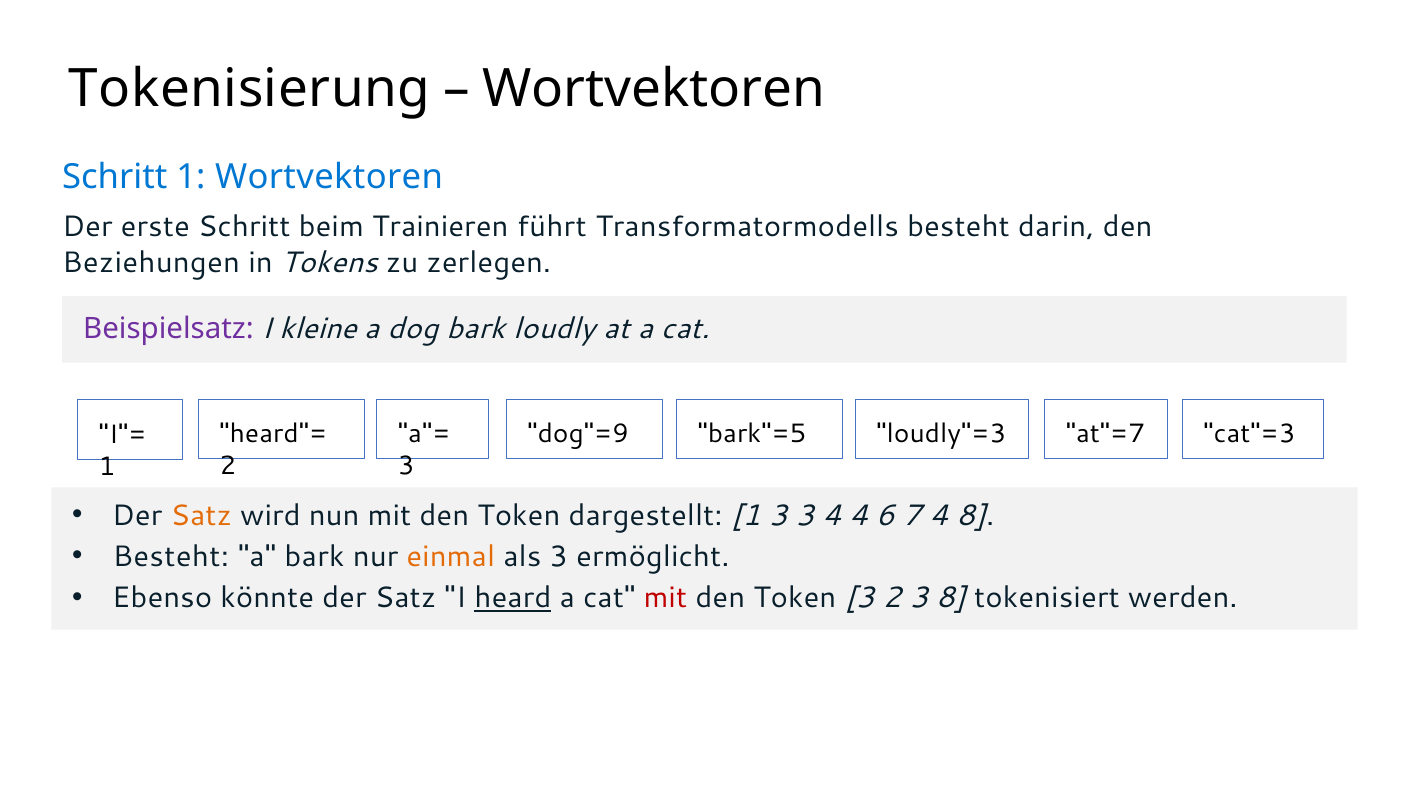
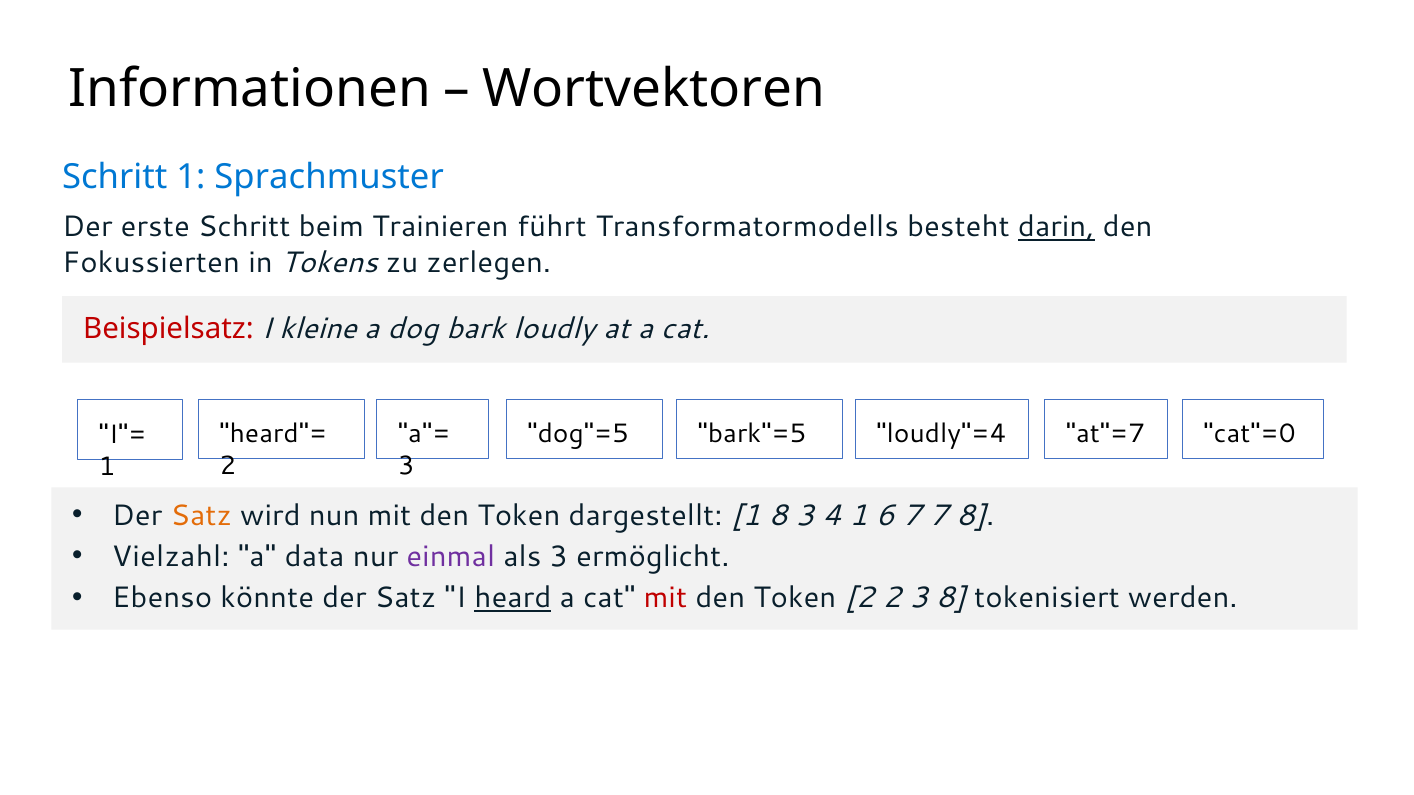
Tokenisierung: Tokenisierung -> Informationen (250, 89)
1 Wortvektoren: Wortvektoren -> Sprachmuster (329, 178)
darin underline: none -> present (1056, 227)
Beziehungen: Beziehungen -> Fokussierten (151, 263)
Beispielsatz colour: purple -> red (168, 329)
dog"=9: dog"=9 -> dog"=5 (578, 434)
loudly"=3: loudly"=3 -> loudly"=4 (941, 434)
cat"=3: cat"=3 -> cat"=0 (1249, 434)
1 3: 3 -> 8 (778, 516)
4 4: 4 -> 1 (859, 516)
7 4: 4 -> 7 (939, 516)
Besteht: Besteht -> Vielzahl (171, 557)
a bark: bark -> data (314, 557)
einmal colour: orange -> purple (451, 557)
Token 3: 3 -> 2 (860, 598)
